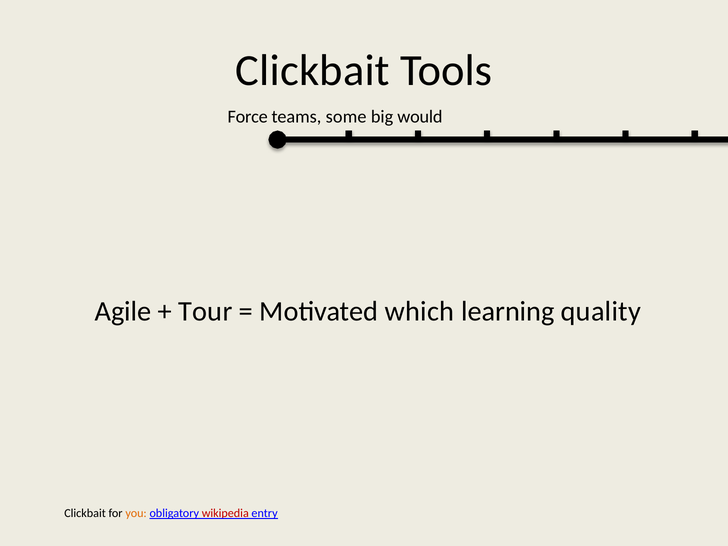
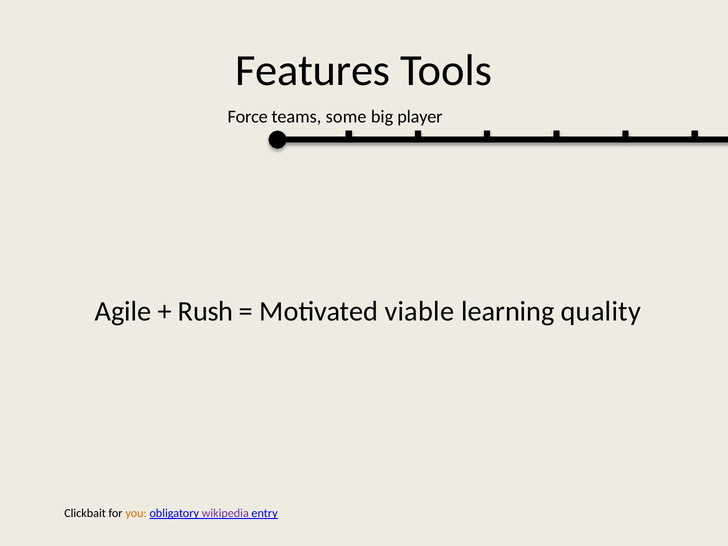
Clickbait: Clickbait -> Features (313, 70)
would: would -> player (420, 117)
Tour: Tour -> Rush (206, 311)
which: which -> viable (419, 311)
wikipedia colour: red -> purple (225, 513)
